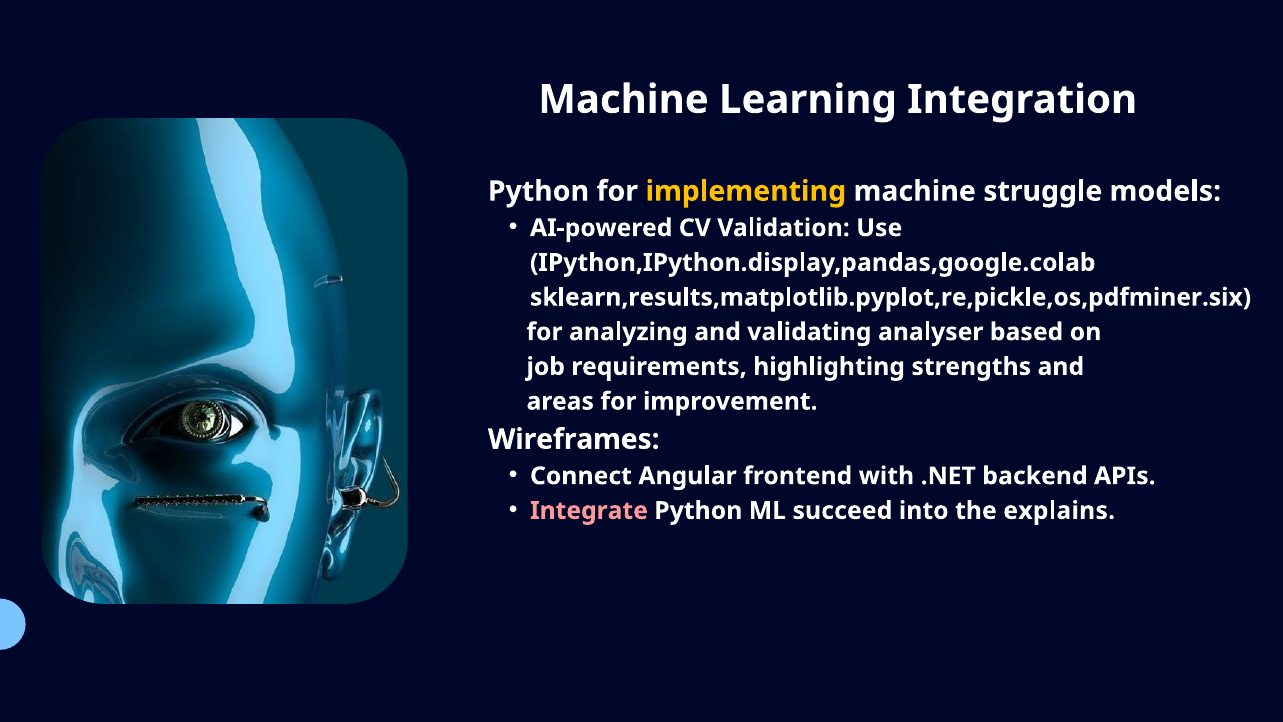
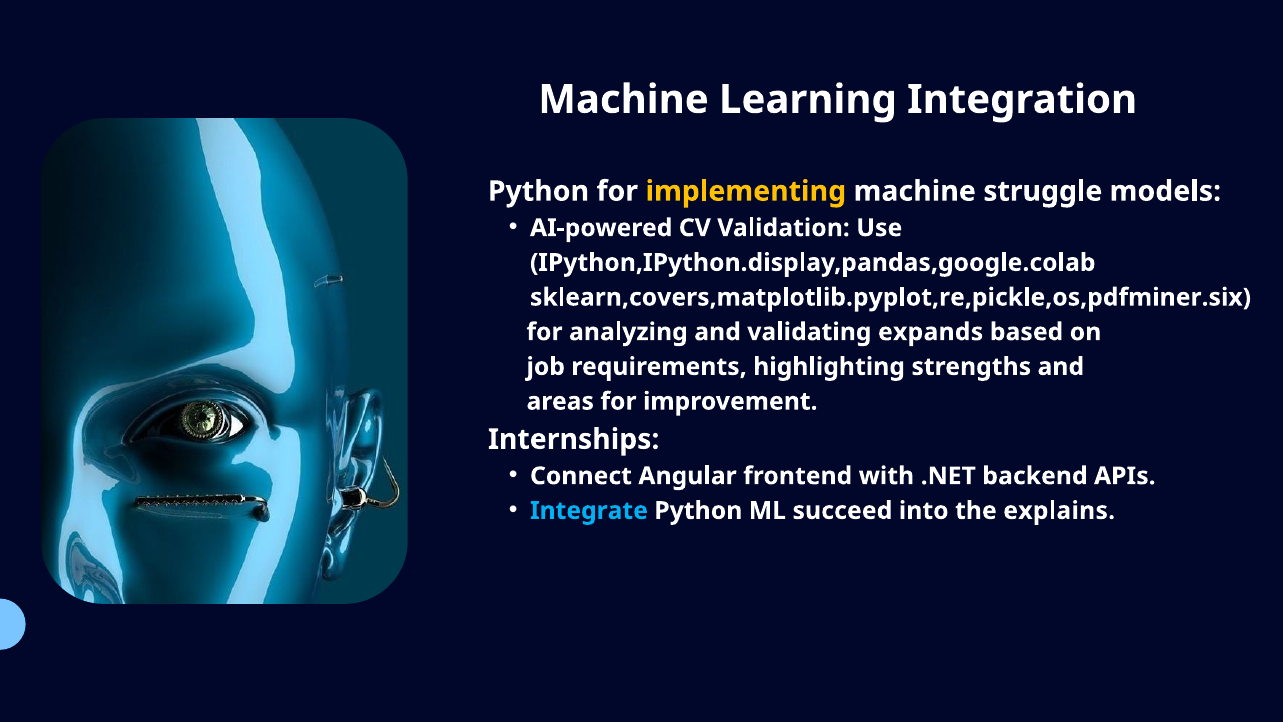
sklearn,results,matplotlib.pyplot,re,pickle,os,pdfminer.six: sklearn,results,matplotlib.pyplot,re,pickle,os,pdfminer.six -> sklearn,covers,matplotlib.pyplot,re,pickle,os,pdfminer.six (891, 297)
analyser: analyser -> expands (931, 332)
Wireframes: Wireframes -> Internships (574, 439)
Integrate colour: pink -> light blue (589, 511)
